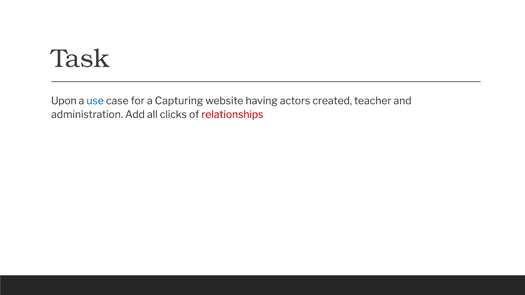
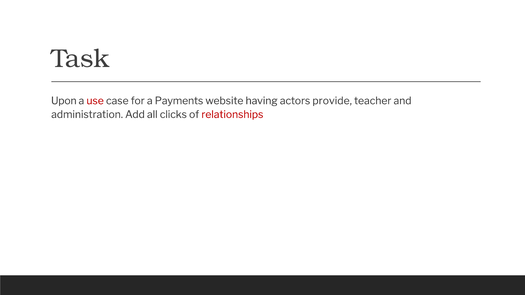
use colour: blue -> red (95, 101)
Capturing: Capturing -> Payments (179, 101)
created: created -> provide (332, 101)
